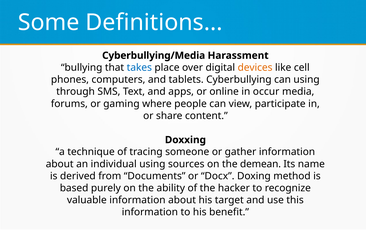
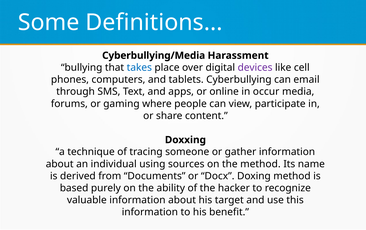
devices colour: orange -> purple (255, 68)
can using: using -> email (307, 80)
the demean: demean -> method (260, 164)
